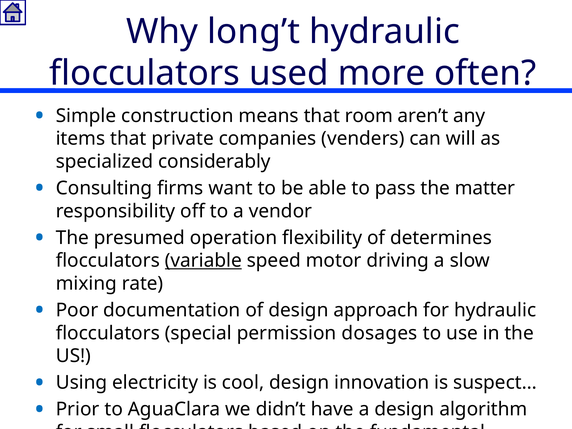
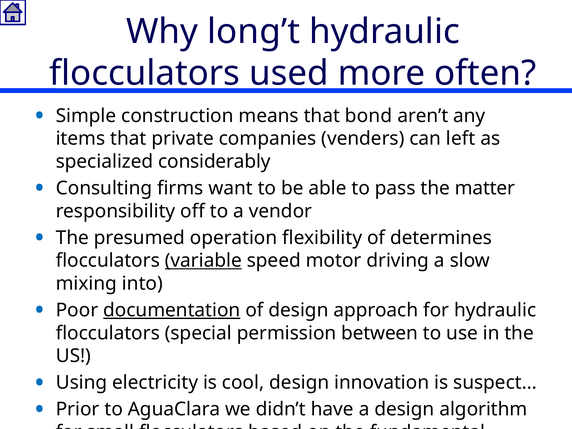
room: room -> bond (369, 116)
will: will -> left (461, 139)
rate: rate -> into (142, 284)
documentation underline: none -> present (172, 310)
dosages: dosages -> between (380, 333)
